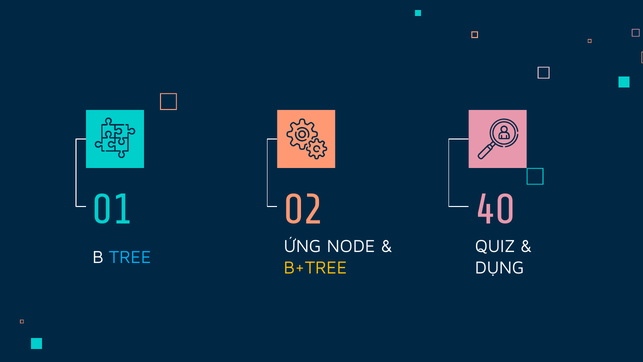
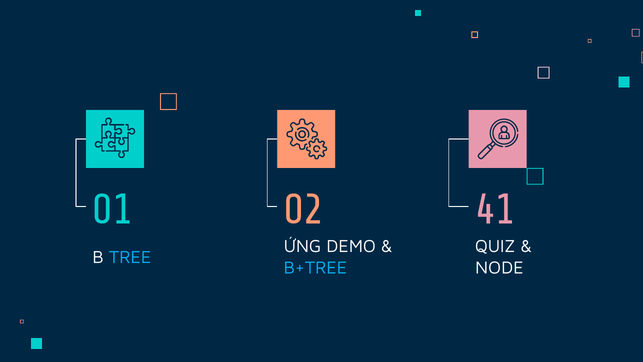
40: 40 -> 41 (495, 209)
NODE: NODE -> DEMO (351, 246)
B+TREE colour: yellow -> light blue (315, 267)
DỤNG: DỤNG -> NODE (499, 267)
